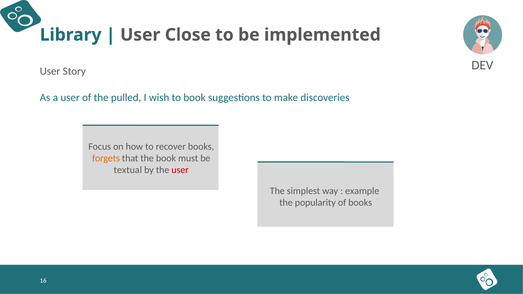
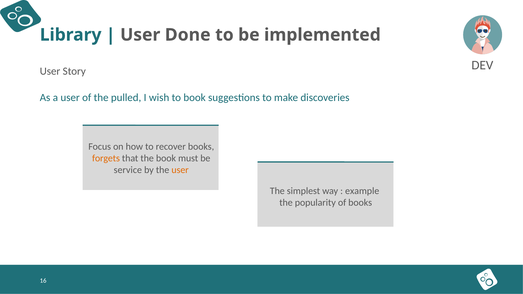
Close: Close -> Done (188, 35)
textual: textual -> service (128, 170)
user colour: red -> orange (180, 170)
